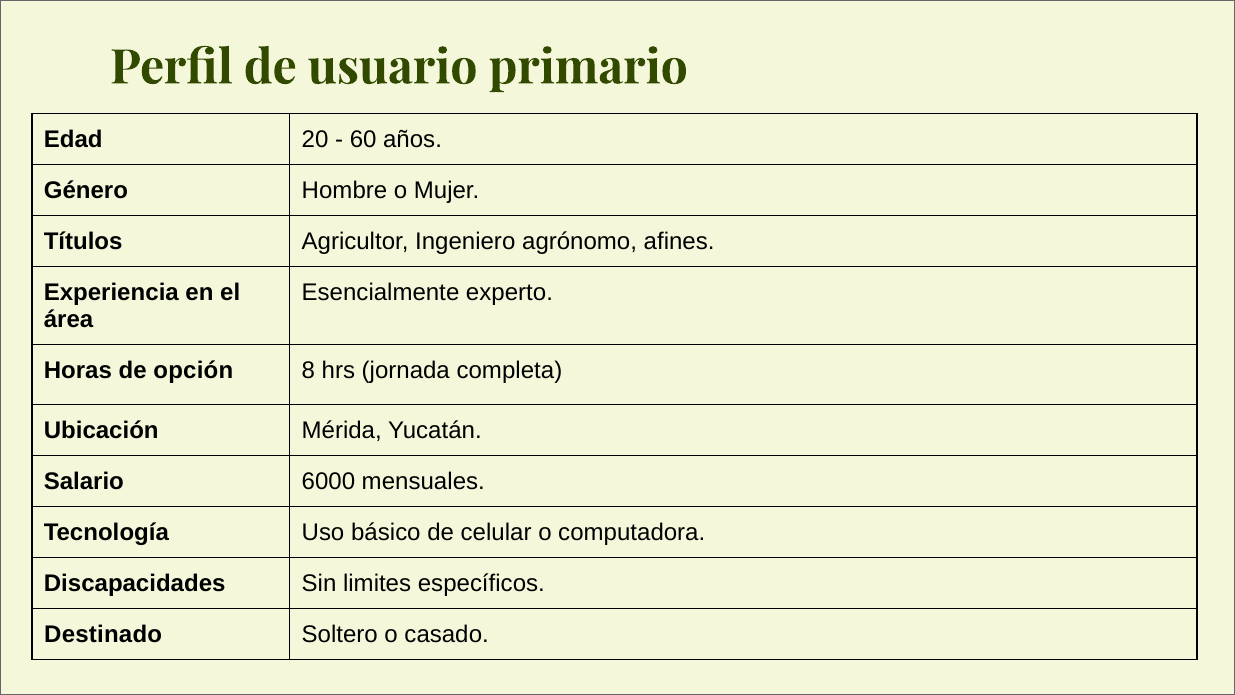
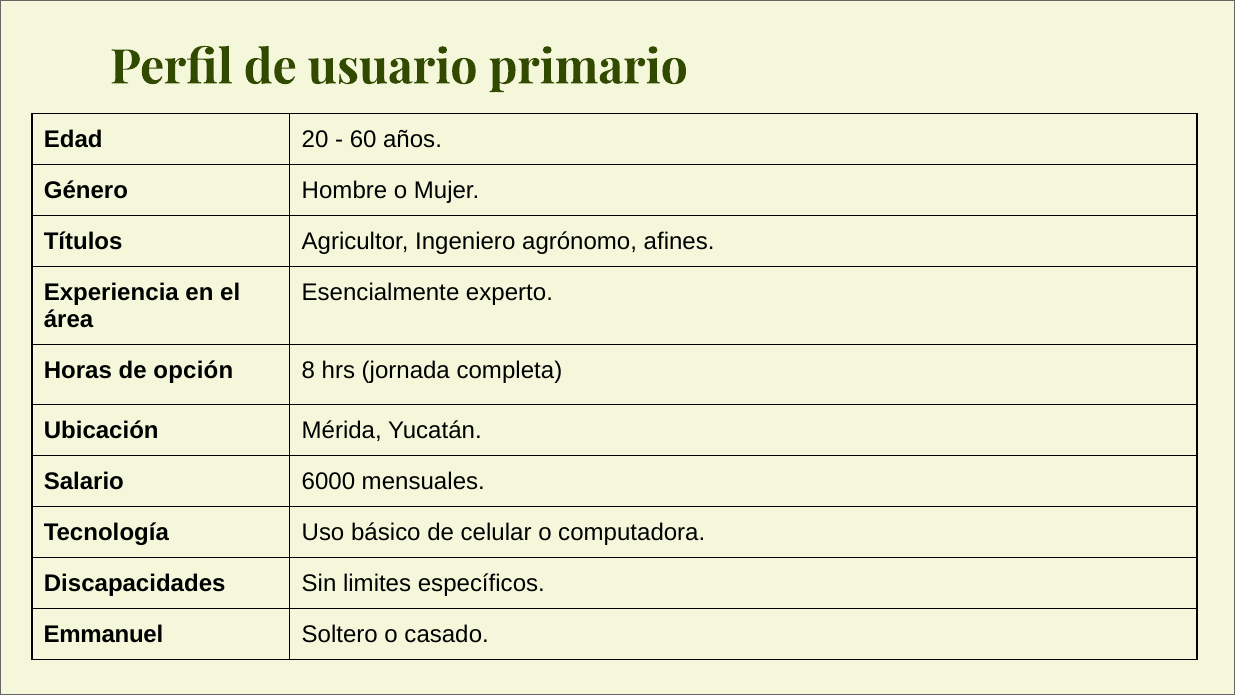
Destinado: Destinado -> Emmanuel (103, 634)
